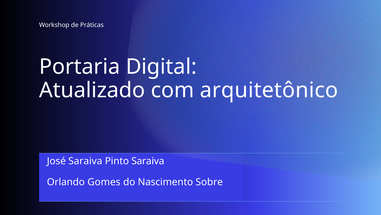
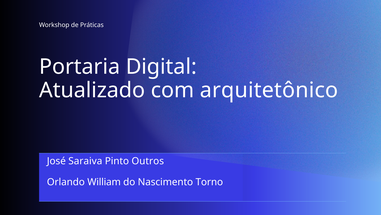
Pinto Saraiva: Saraiva -> Outros (148, 161)
Gomes: Gomes -> William (104, 181)
Sobre: Sobre -> Torno (209, 181)
